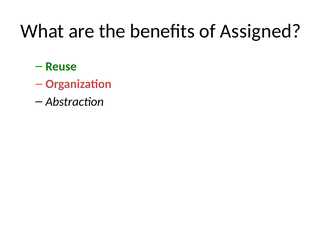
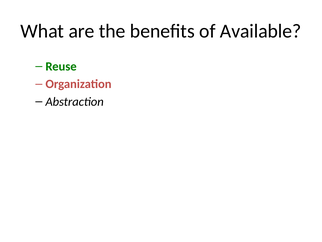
Assigned: Assigned -> Available (261, 31)
